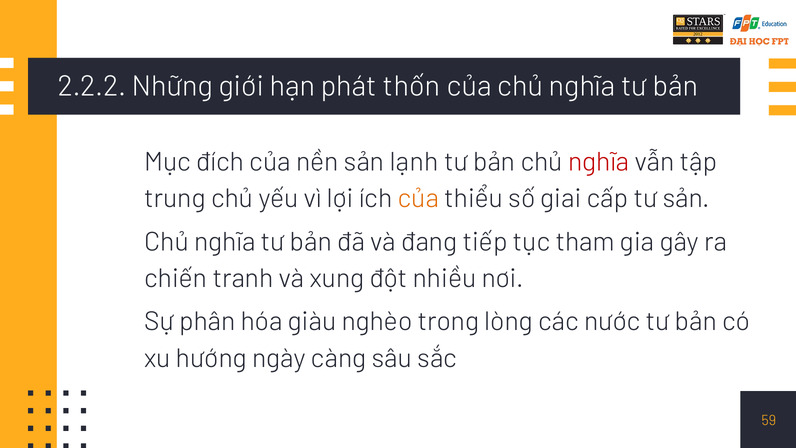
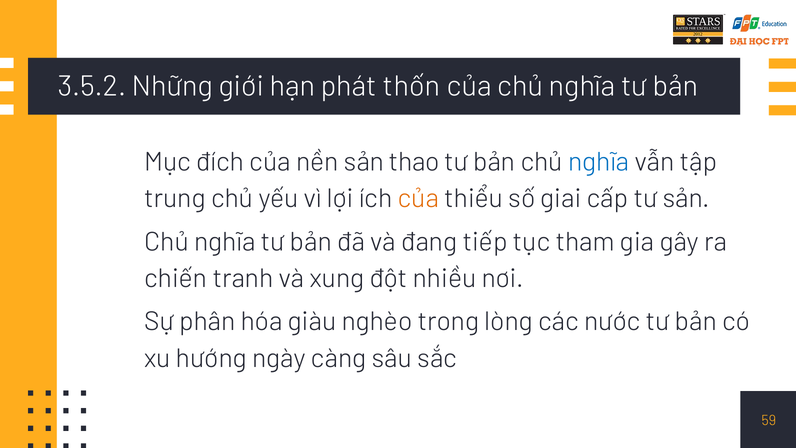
2.2.2: 2.2.2 -> 3.5.2 (92, 86)
lạnh: lạnh -> thao (414, 162)
nghĩa colour: red -> blue (599, 162)
